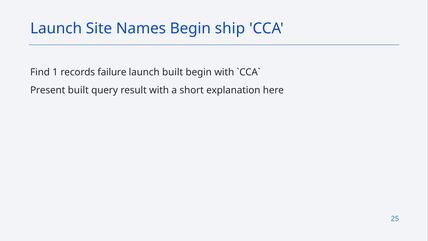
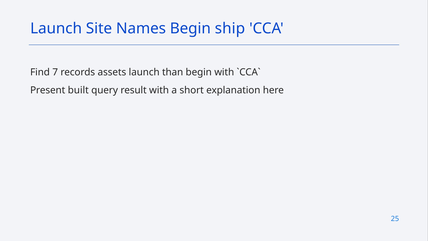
1: 1 -> 7 (55, 72)
failure: failure -> assets (112, 72)
launch built: built -> than (173, 72)
